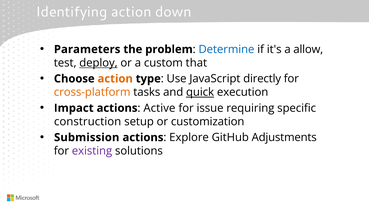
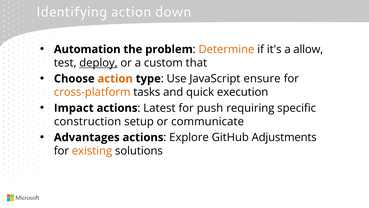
Parameters: Parameters -> Automation (87, 49)
Determine colour: blue -> orange (226, 49)
directly: directly -> ensure (262, 79)
quick underline: present -> none (200, 92)
Active: Active -> Latest (159, 108)
issue: issue -> push (210, 108)
customization: customization -> communicate (208, 121)
Submission: Submission -> Advantages (87, 137)
existing colour: purple -> orange (92, 151)
